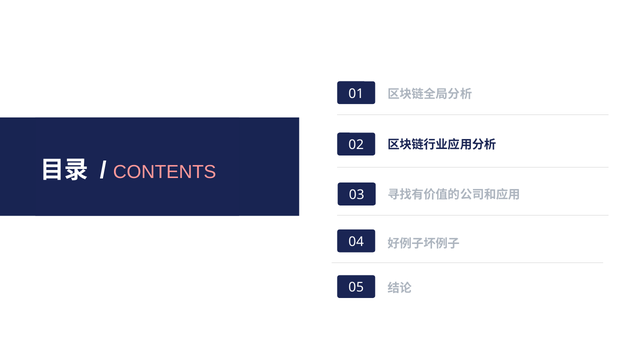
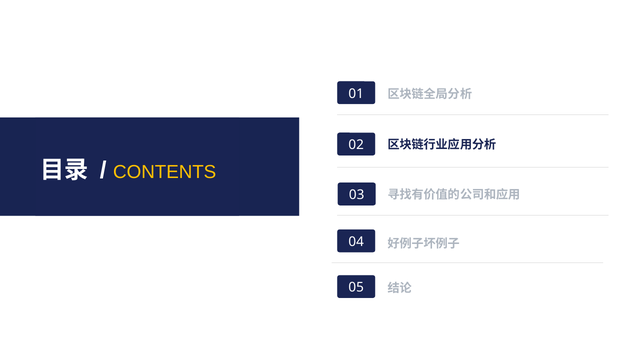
CONTENTS colour: pink -> yellow (165, 172)
